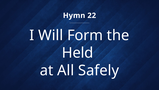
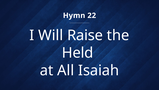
Form: Form -> Raise (85, 35)
Safely: Safely -> Isaiah (99, 70)
